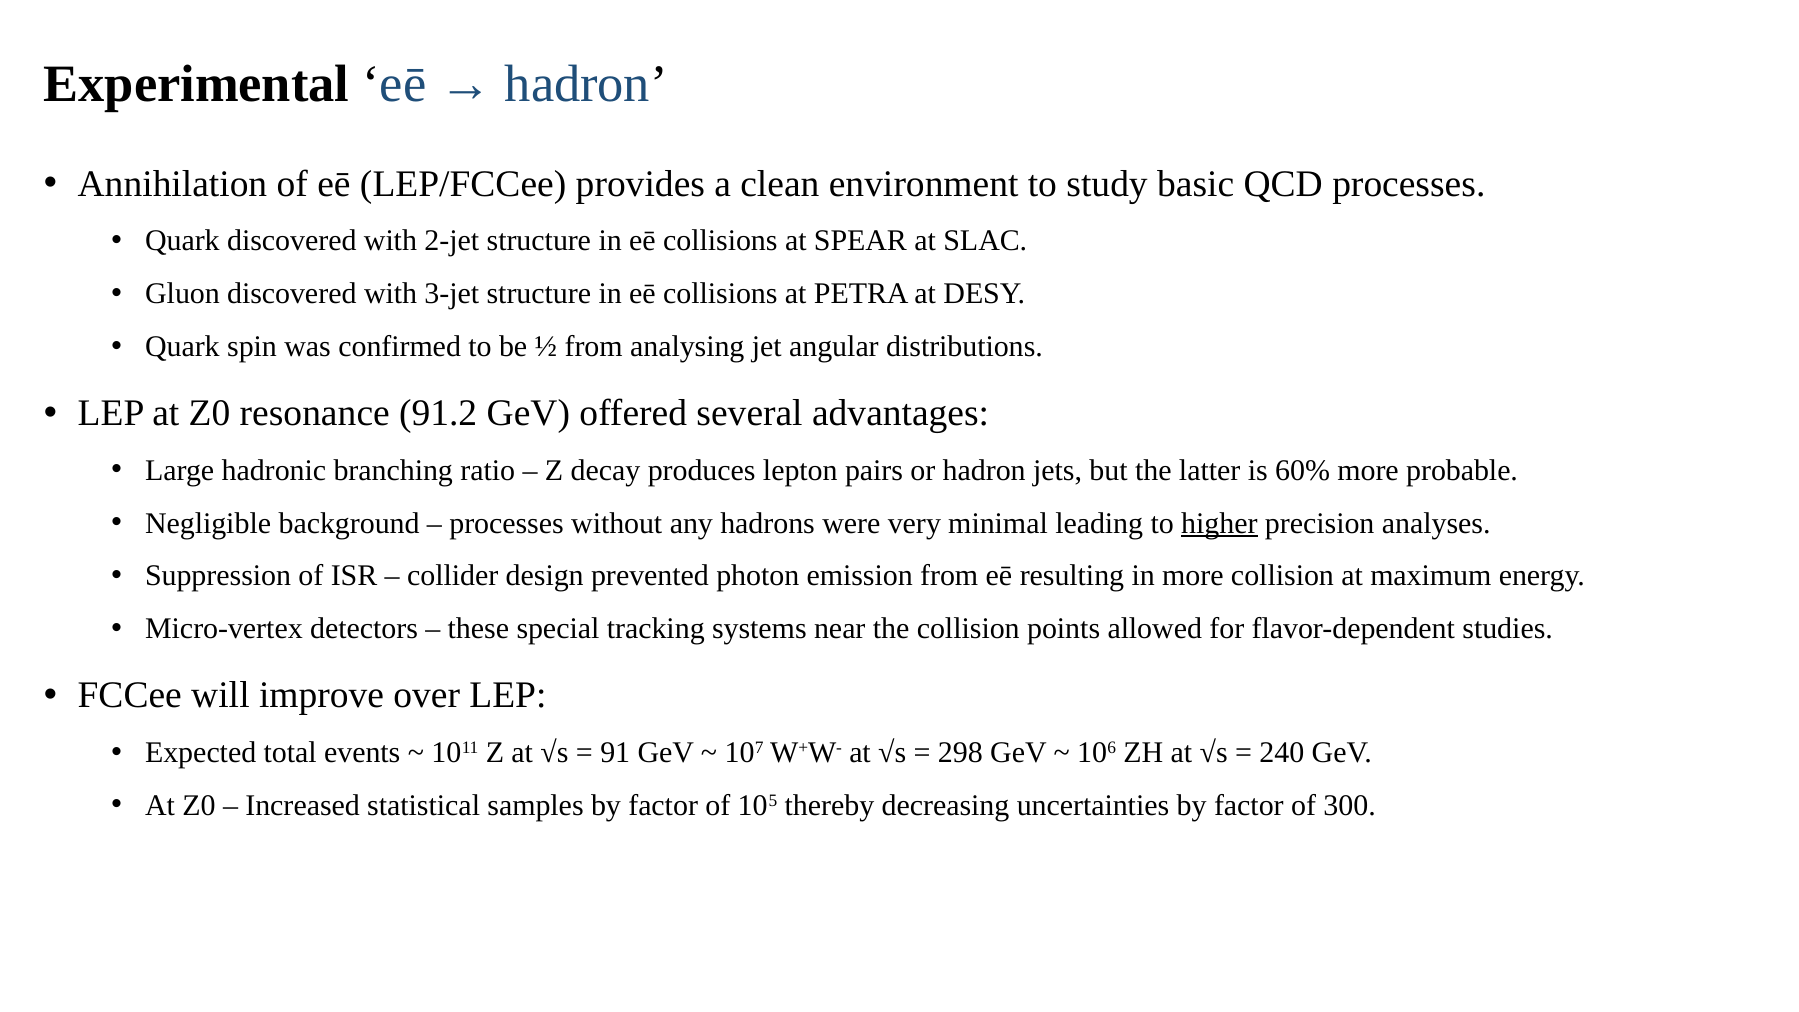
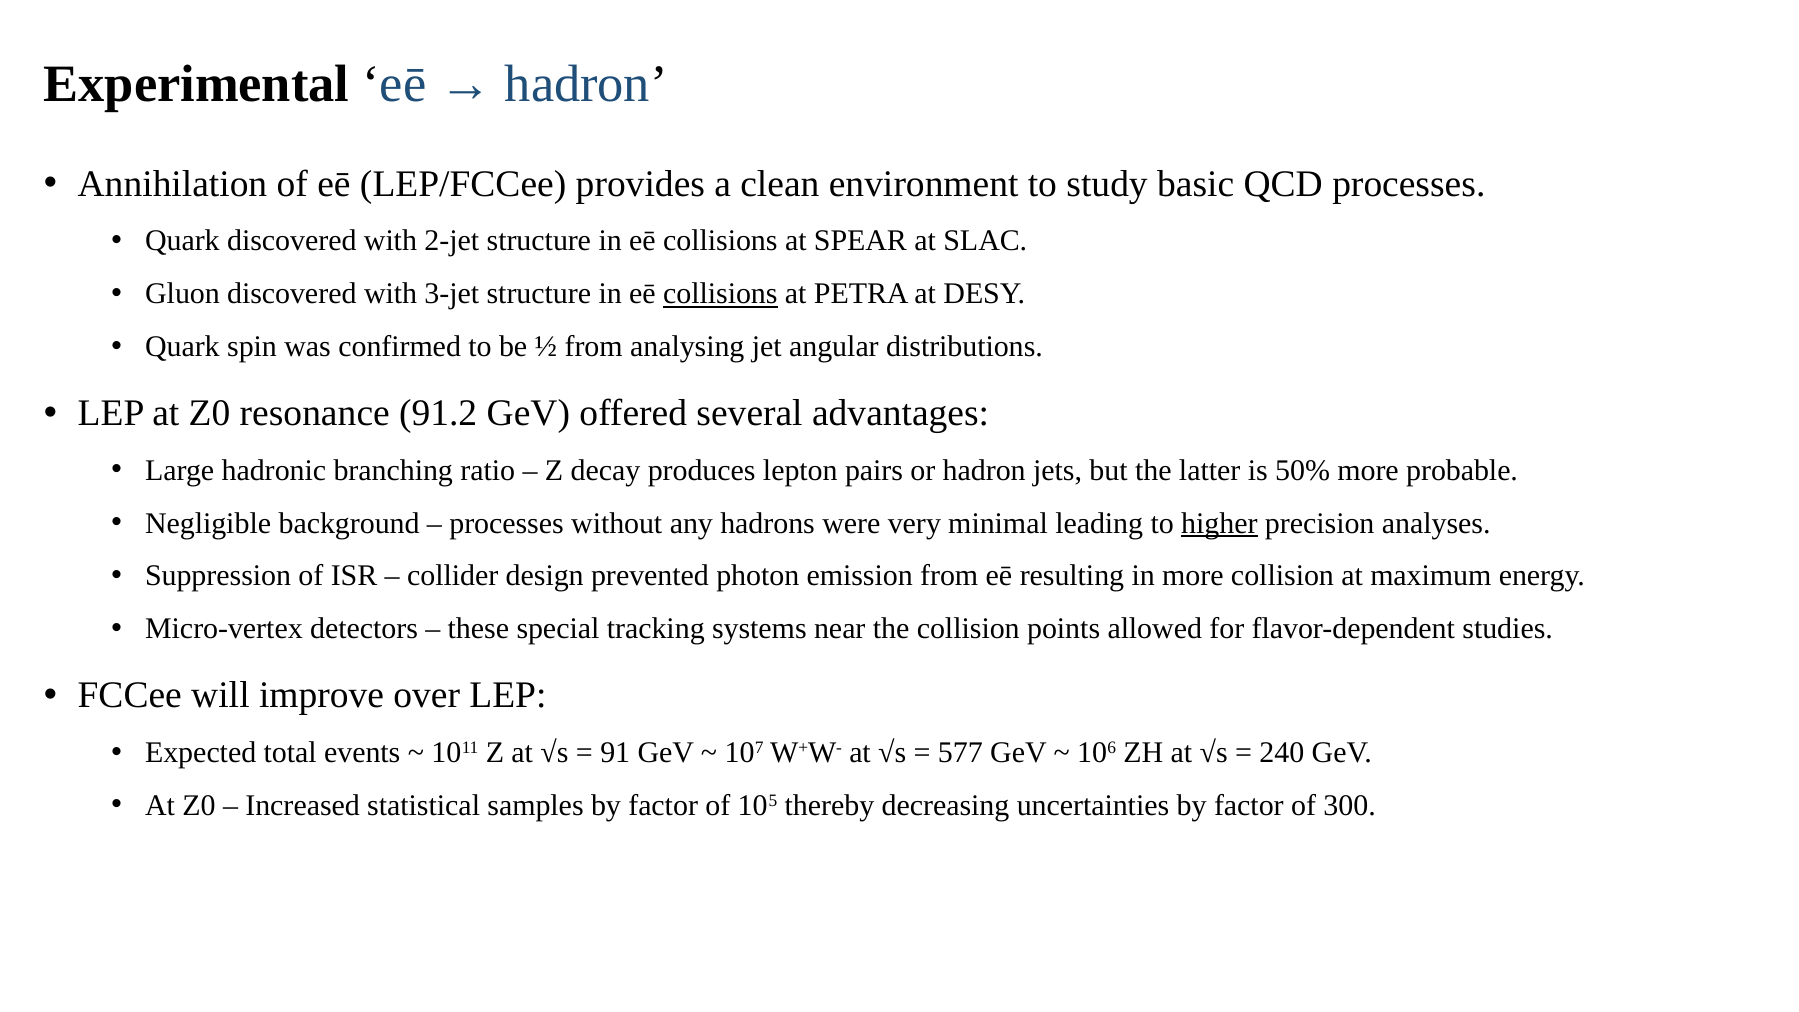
collisions underline: none -> present (720, 294)
60%: 60% -> 50% (1303, 470)
298: 298 -> 577 (960, 752)
